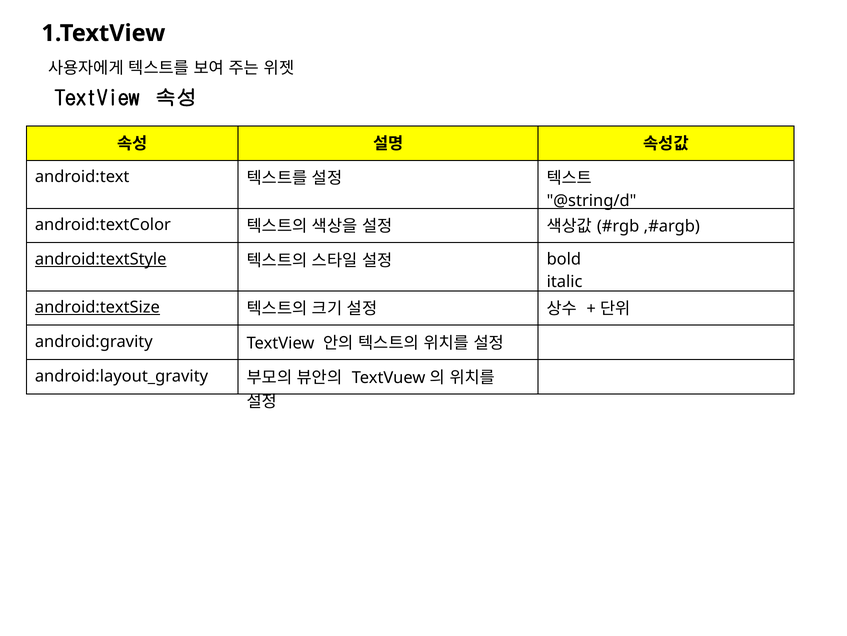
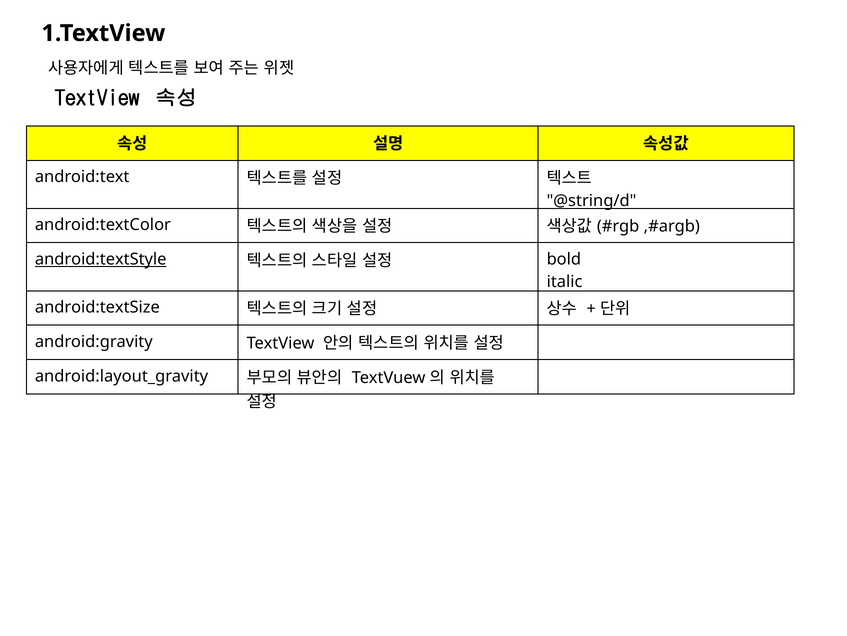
android:textSize underline: present -> none (97, 307)
